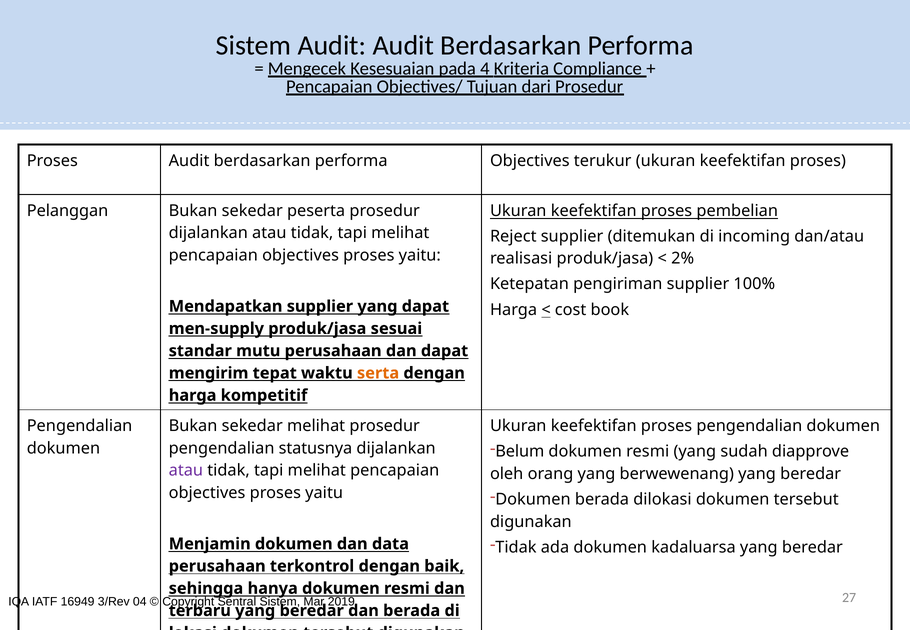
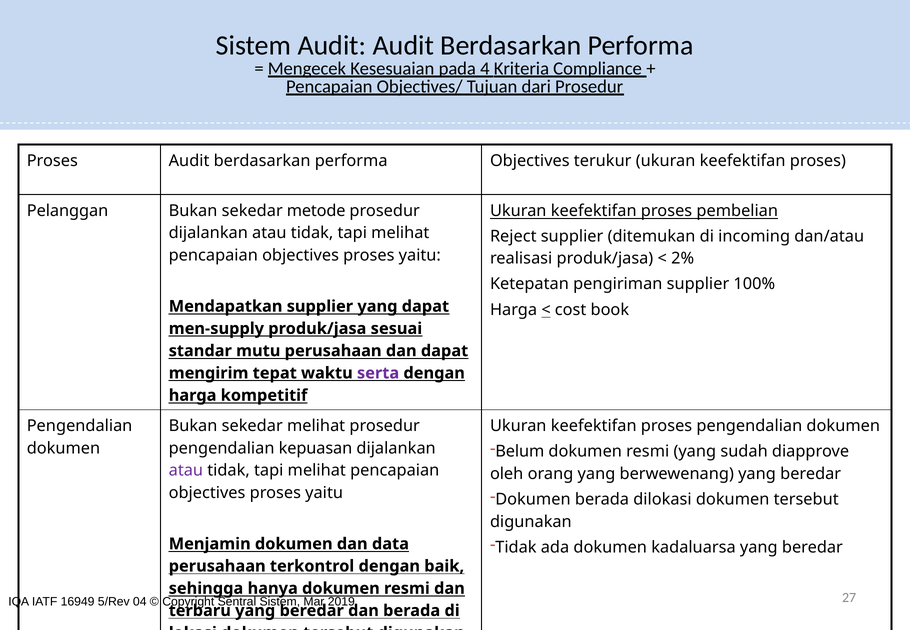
peserta: peserta -> metode (316, 211)
serta colour: orange -> purple (378, 373)
statusnya: statusnya -> kepuasan (315, 448)
3/Rev: 3/Rev -> 5/Rev (114, 601)
